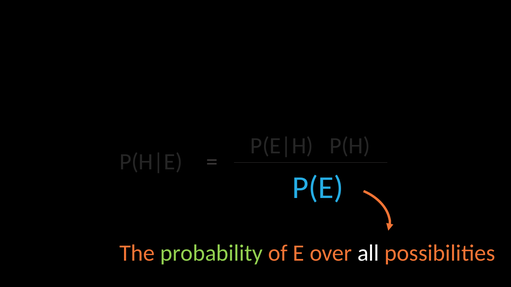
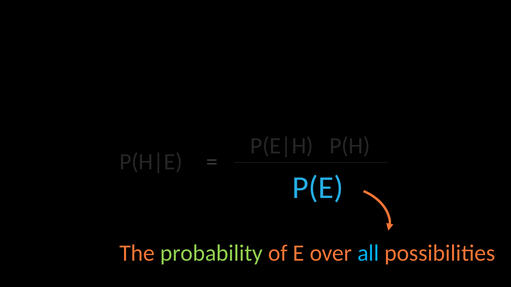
all colour: white -> light blue (368, 254)
